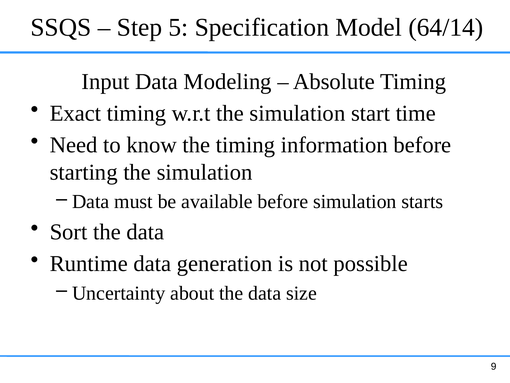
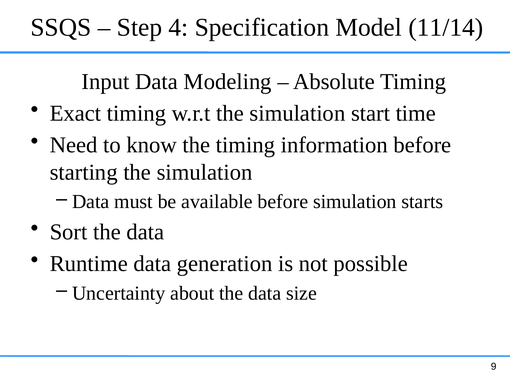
5: 5 -> 4 (178, 27)
64/14: 64/14 -> 11/14 (446, 27)
